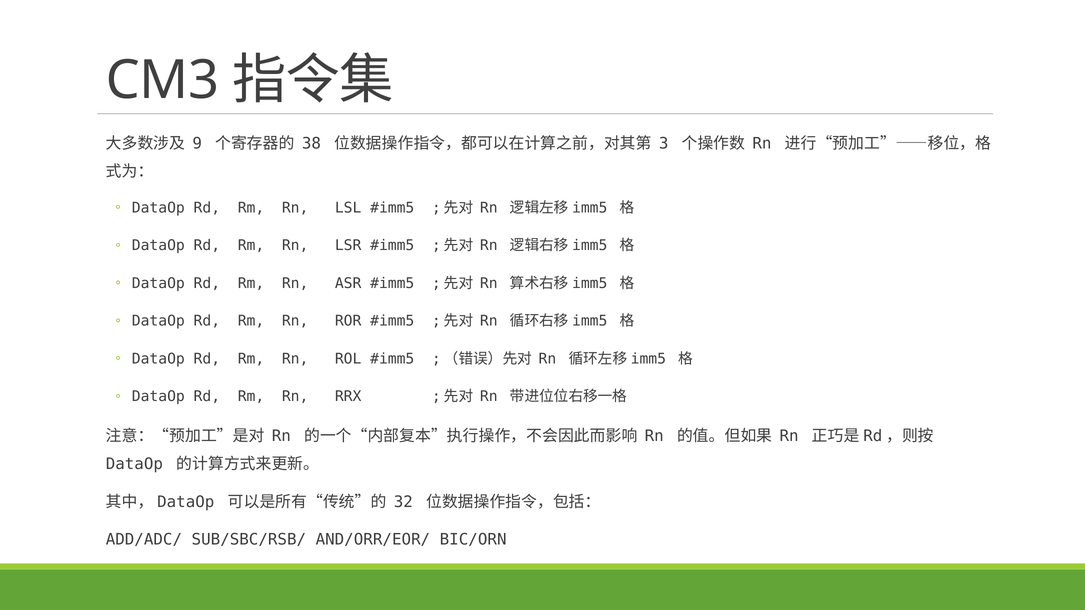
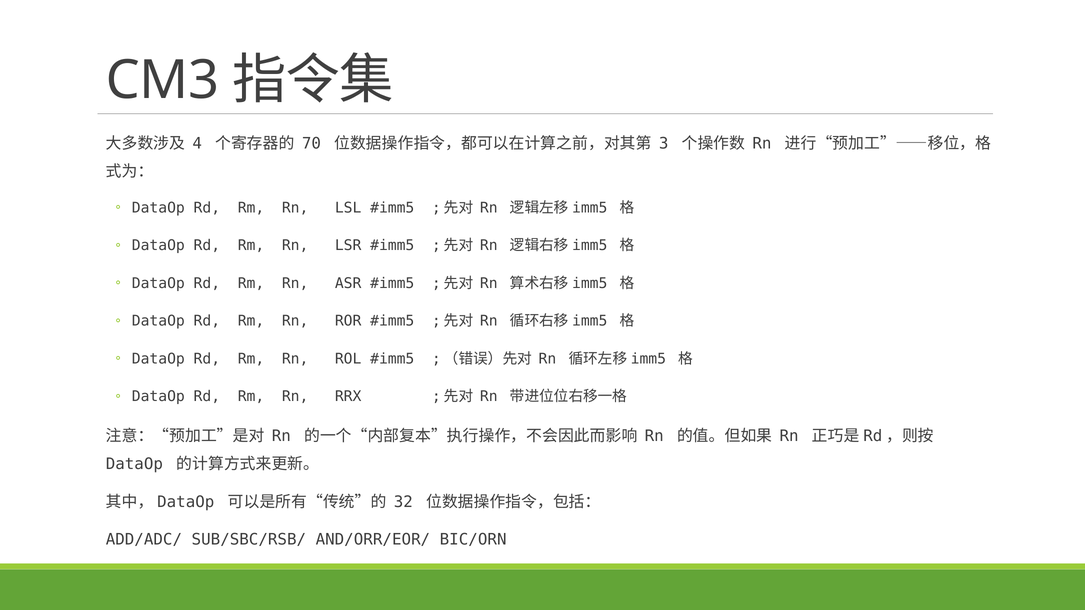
9: 9 -> 4 (197, 143)
38: 38 -> 70 (311, 143)
